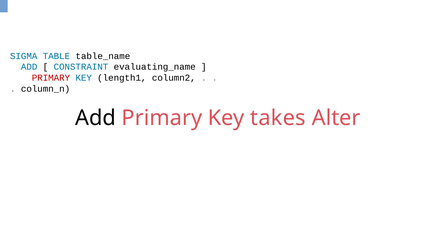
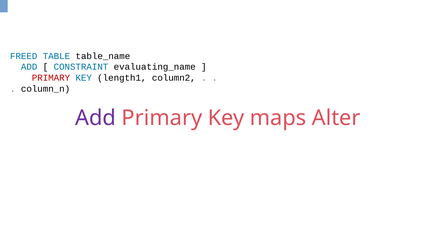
SIGMA: SIGMA -> FREED (24, 56)
Add colour: black -> purple (96, 118)
takes: takes -> maps (278, 118)
